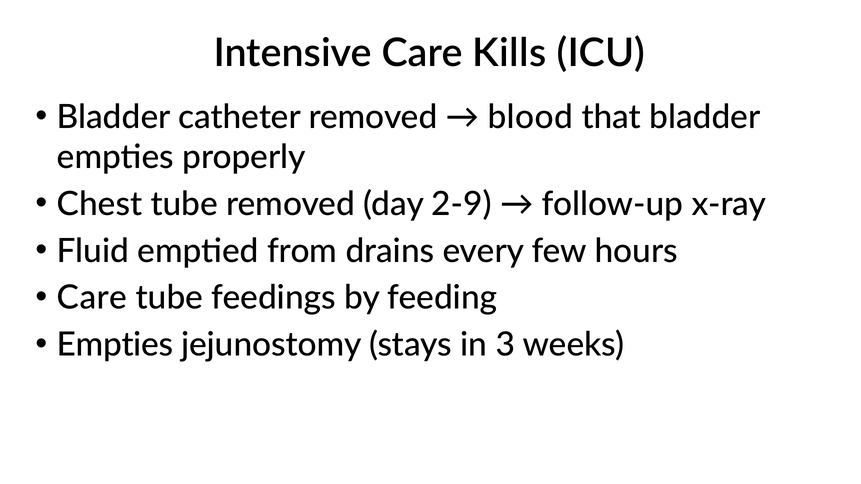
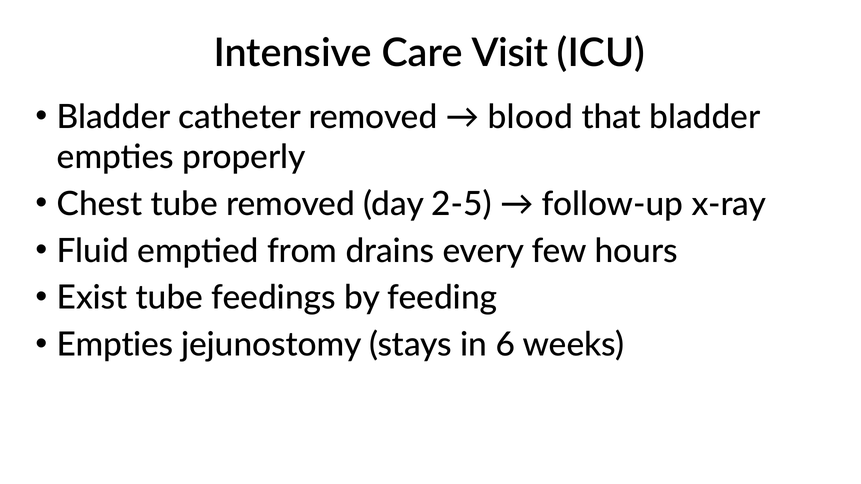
Kills: Kills -> Visit (510, 53)
2-9: 2-9 -> 2-5 (462, 204)
Care: Care -> Exist (92, 298)
3: 3 -> 6 (505, 345)
